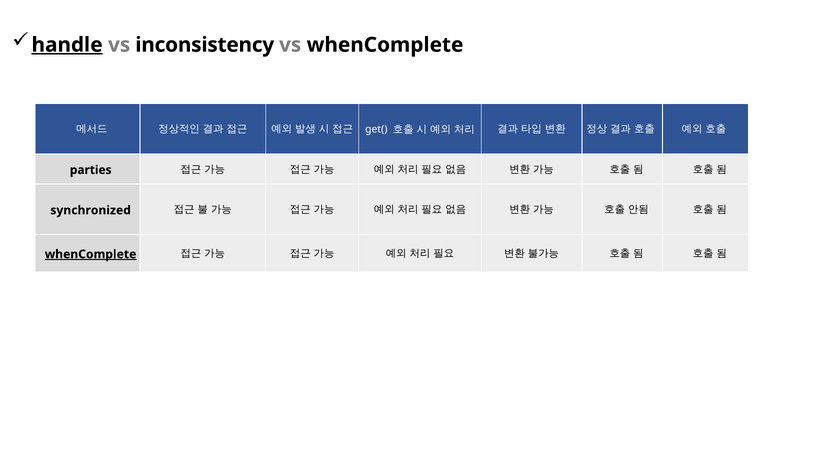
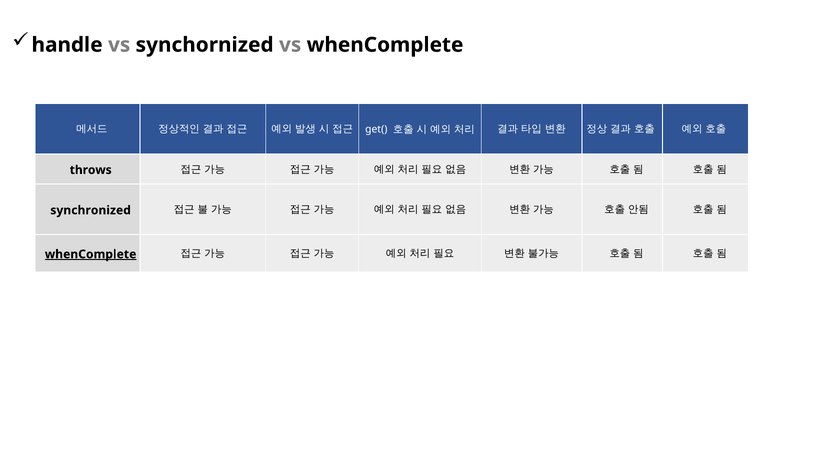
handle underline: present -> none (67, 45)
inconsistency: inconsistency -> synchornized (205, 45)
parties: parties -> throws (91, 170)
